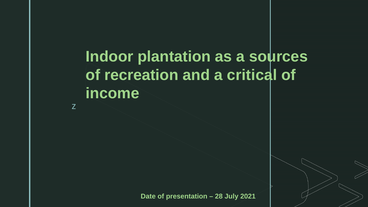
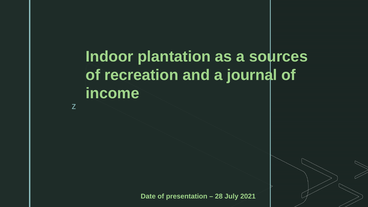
critical: critical -> journal (252, 75)
